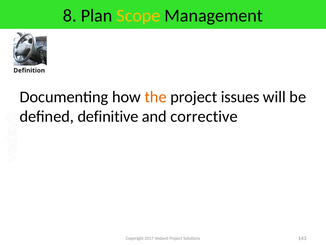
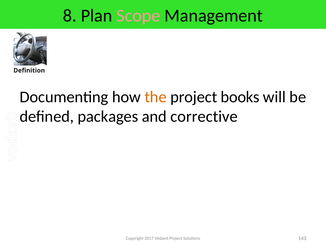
Scope colour: yellow -> pink (138, 16)
issues: issues -> books (240, 97)
definitive: definitive -> packages (108, 116)
